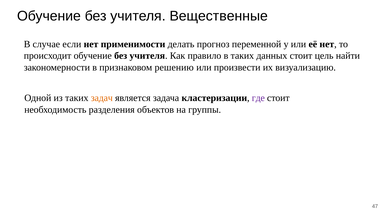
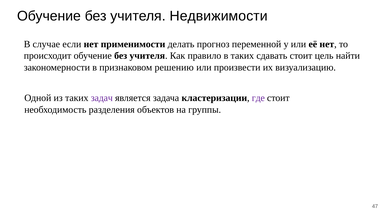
Вещественные: Вещественные -> Недвижимости (219, 16)
данных: данных -> сдавать (272, 56)
задач colour: orange -> purple (102, 98)
